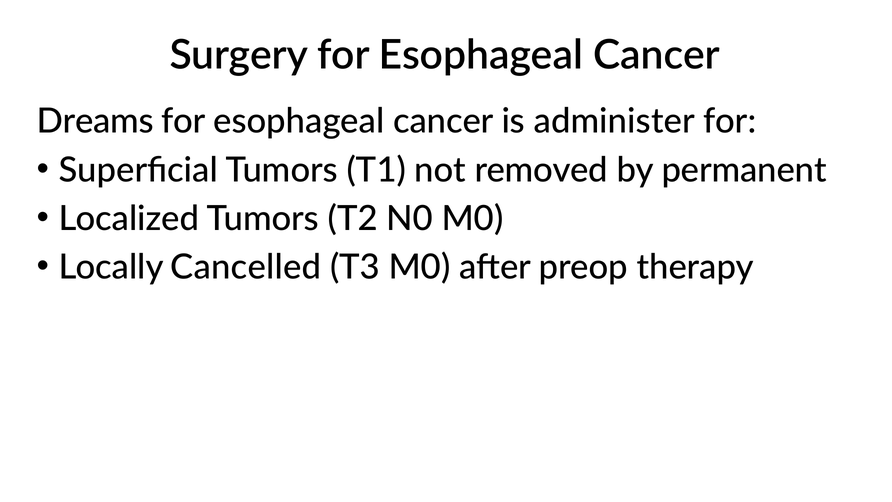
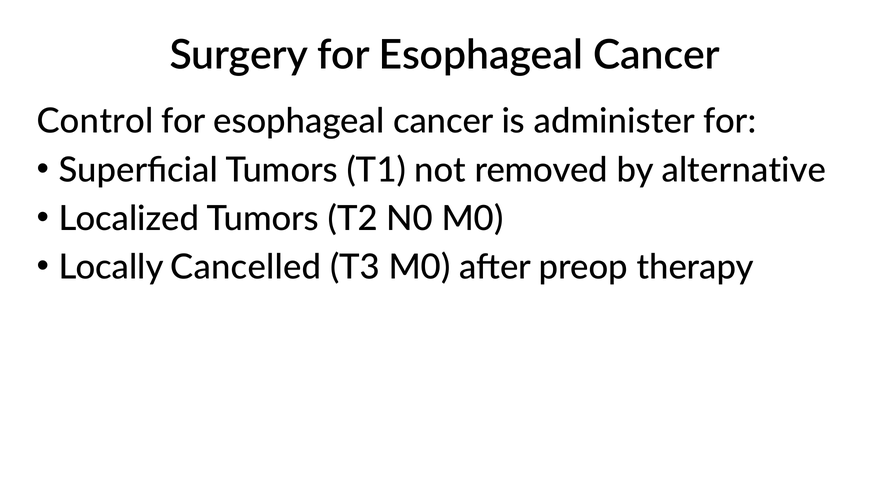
Dreams: Dreams -> Control (95, 121)
permanent: permanent -> alternative (744, 170)
